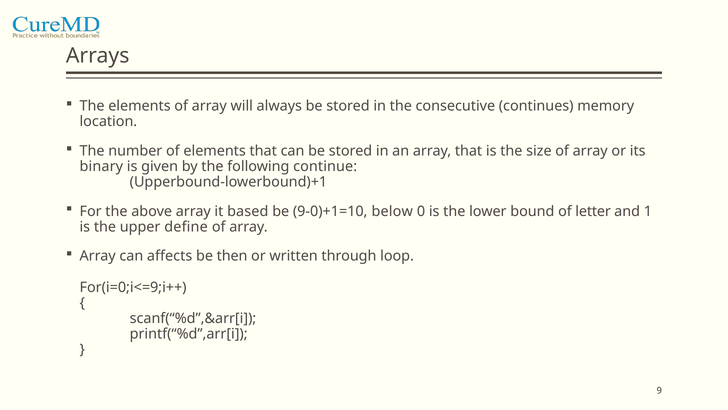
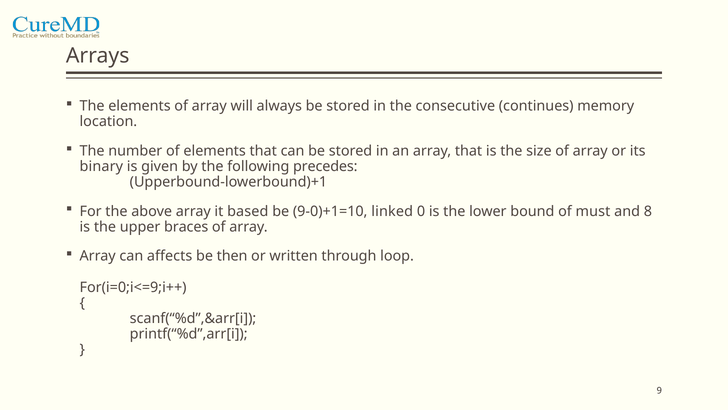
continue: continue -> precedes (325, 166)
below: below -> linked (392, 211)
letter: letter -> must (593, 211)
1: 1 -> 8 (648, 211)
define: define -> braces (186, 227)
